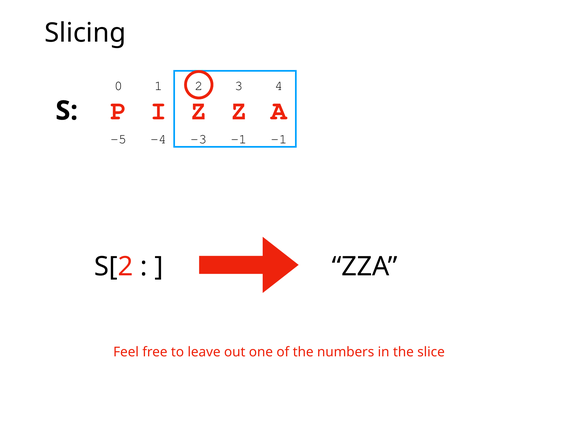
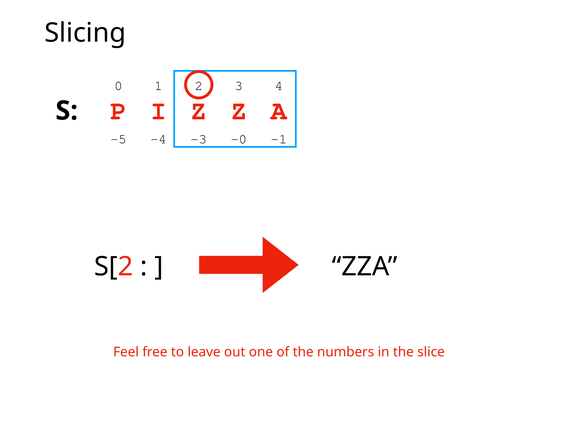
-3 -1: -1 -> -0 (239, 139)
